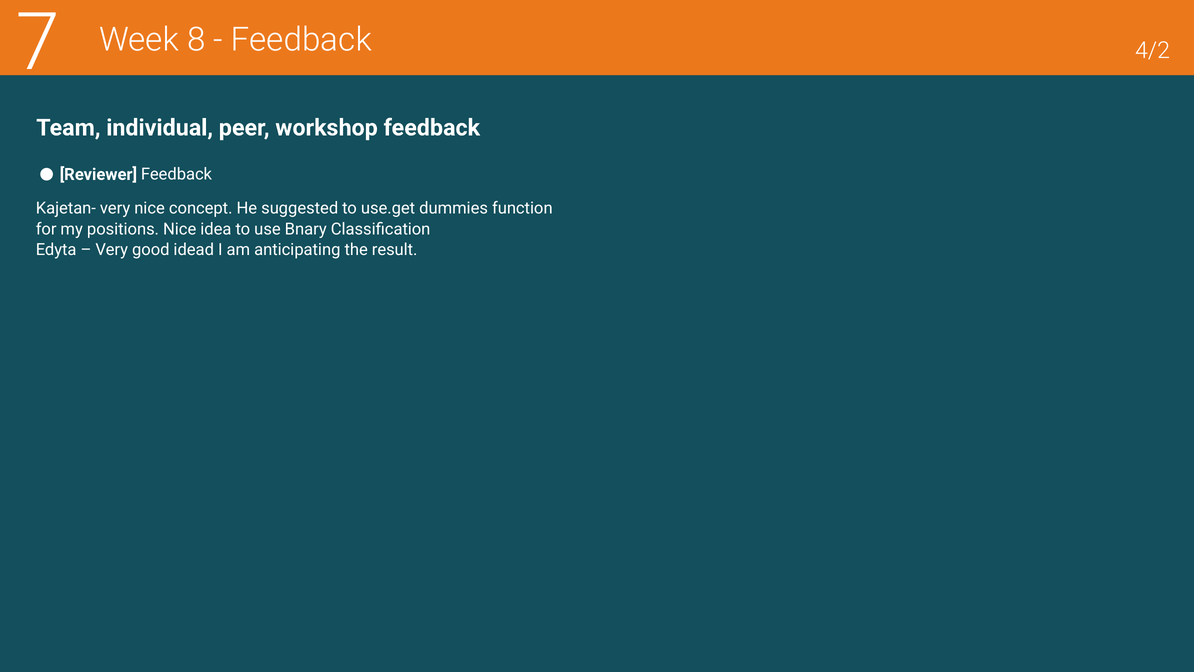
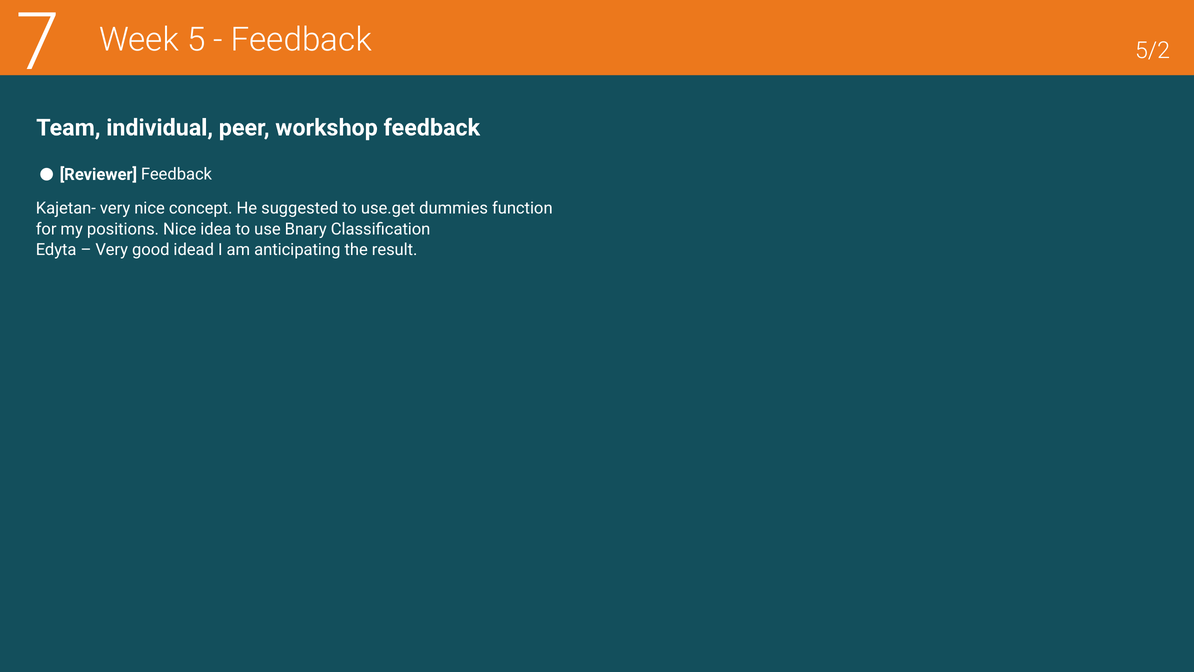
8: 8 -> 5 (196, 40)
4/2: 4/2 -> 5/2 (1153, 51)
